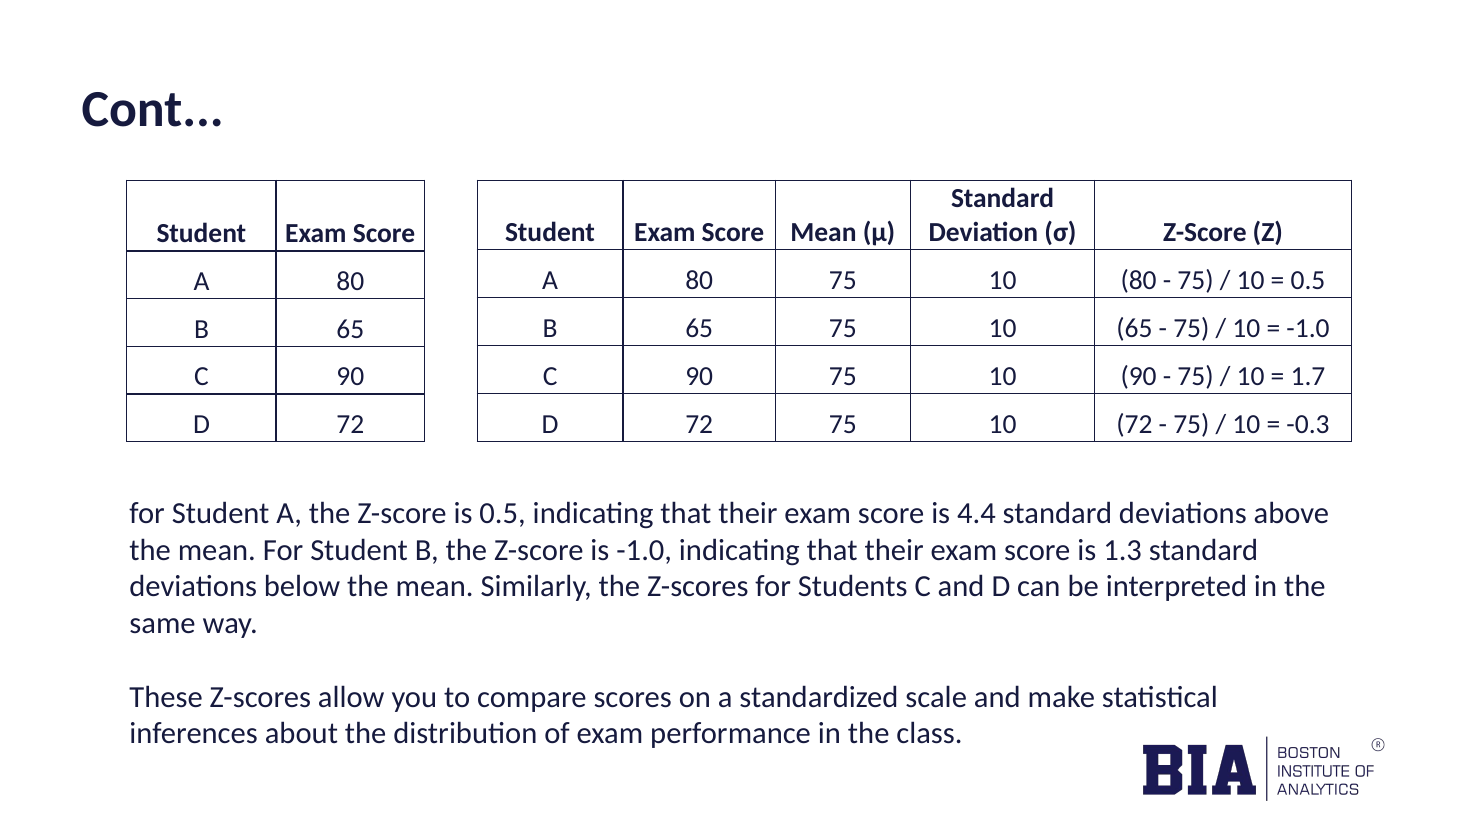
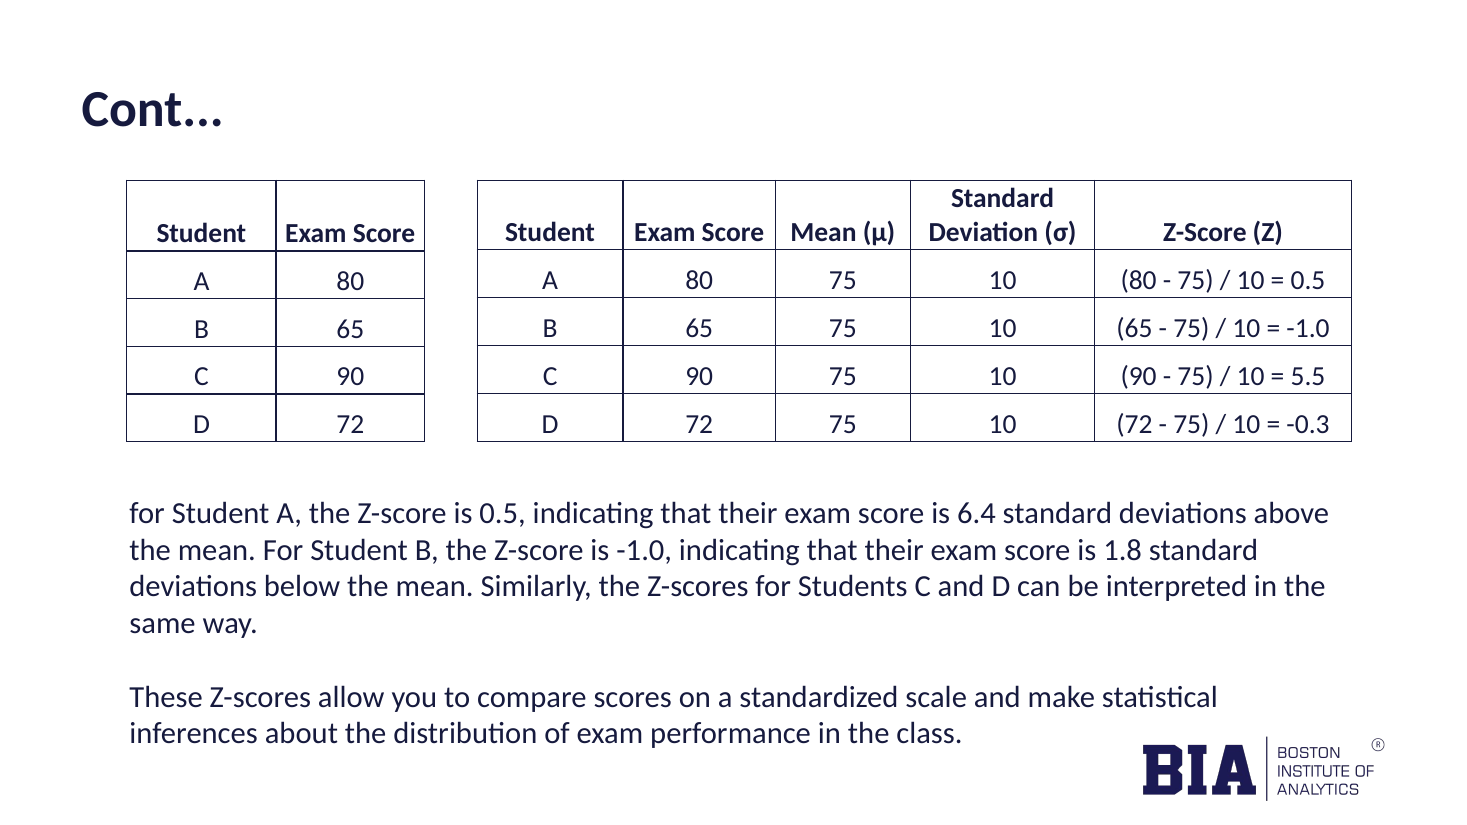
1.7: 1.7 -> 5.5 (1308, 376)
4.4: 4.4 -> 6.4 (976, 514)
1.3: 1.3 -> 1.8 (1123, 550)
